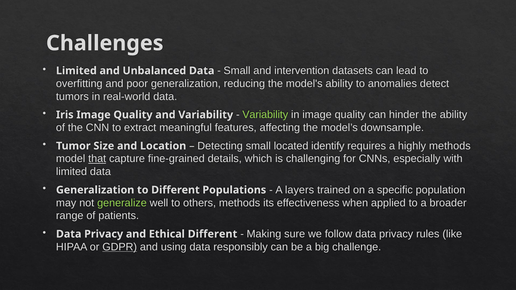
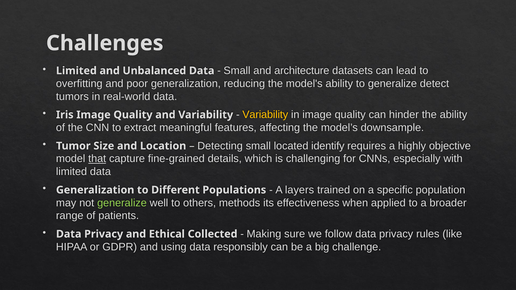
intervention: intervention -> architecture (302, 71)
to anomalies: anomalies -> generalize (392, 84)
Variability colour: light green -> yellow (265, 115)
highly methods: methods -> objective (450, 146)
Ethical Different: Different -> Collected (213, 234)
GDPR underline: present -> none (120, 247)
